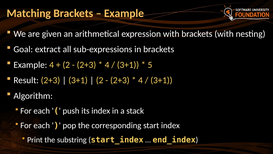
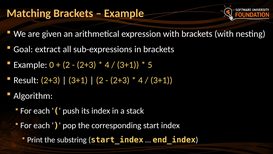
Example 4: 4 -> 0 (52, 65)
